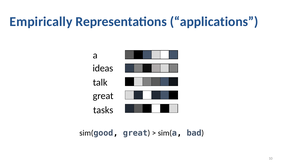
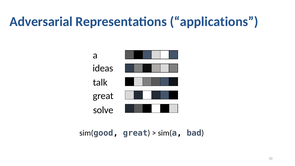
Empirically: Empirically -> Adversarial (41, 22)
tasks: tasks -> solve (103, 110)
